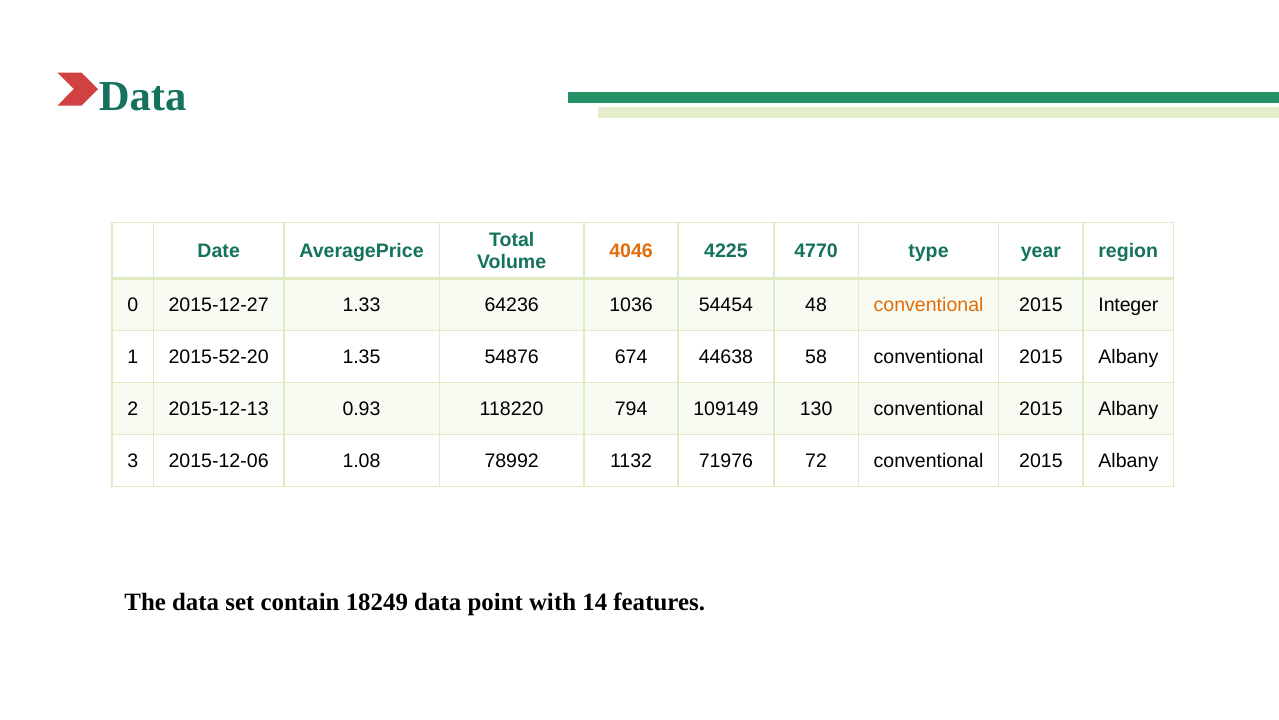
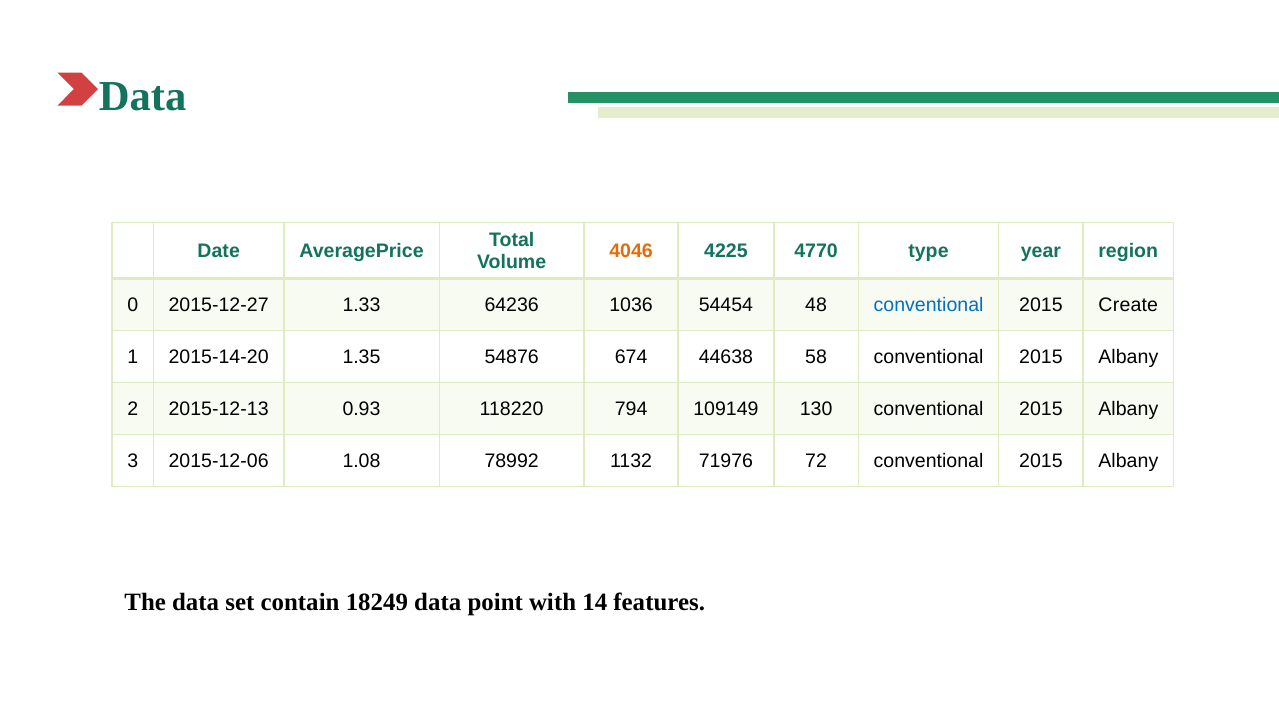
conventional colour: orange -> blue (929, 305)
Integer: Integer -> Create (1128, 305)
2015-52-20: 2015-52-20 -> 2015-14-20 (219, 357)
